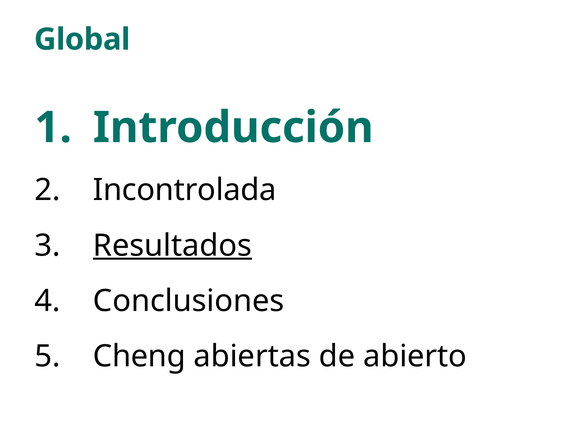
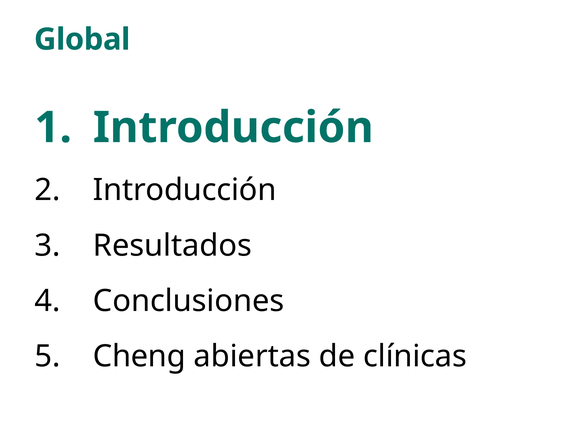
Incontrolada: Incontrolada -> Introducción (185, 190)
Resultados underline: present -> none (172, 245)
abierto: abierto -> clínicas (415, 356)
